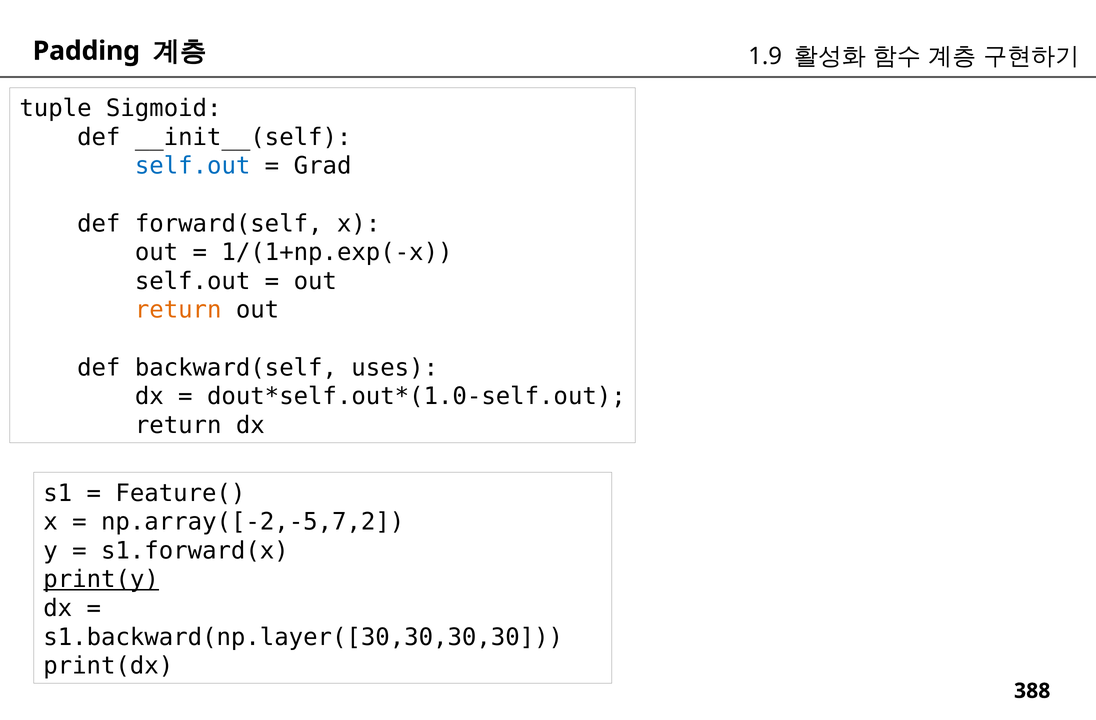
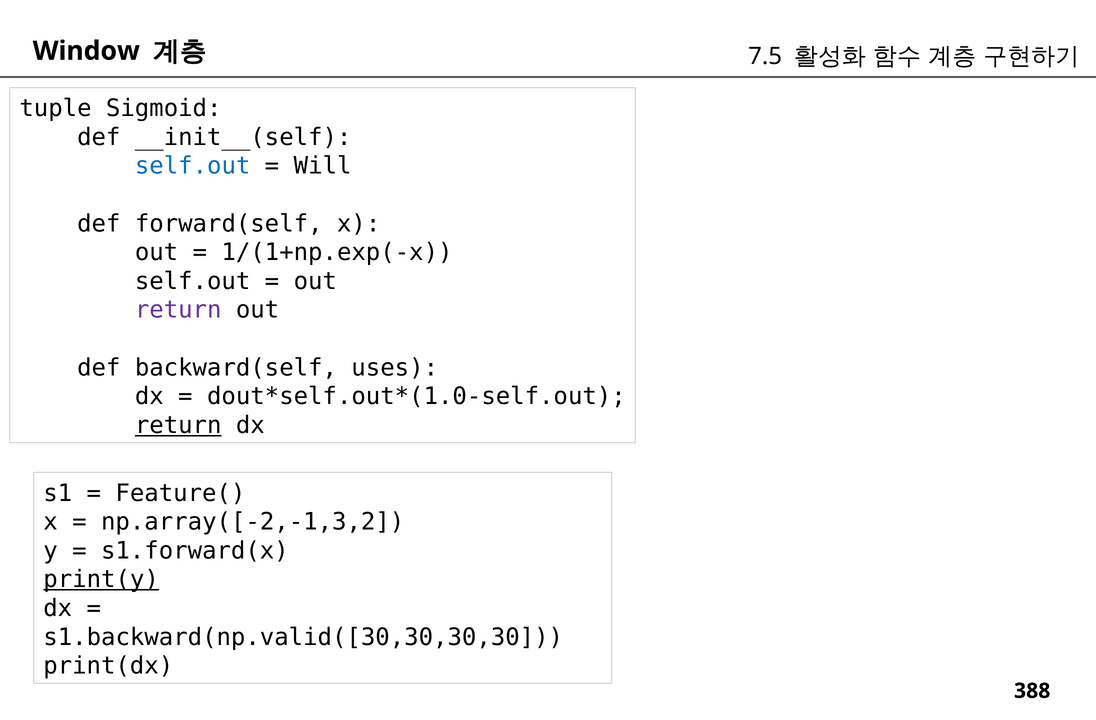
Padding: Padding -> Window (86, 51)
1.9: 1.9 -> 7.5 (765, 56)
Grad: Grad -> Will (323, 166)
return colour: orange -> purple (178, 310)
return underline: none -> present (178, 425)
np.array([-2,-5,7,2: np.array([-2,-5,7,2 -> np.array([-2,-1,3,2 (253, 522)
s1.backward(np.layer([30,30,30,30: s1.backward(np.layer([30,30,30,30 -> s1.backward(np.valid([30,30,30,30 (303, 637)
